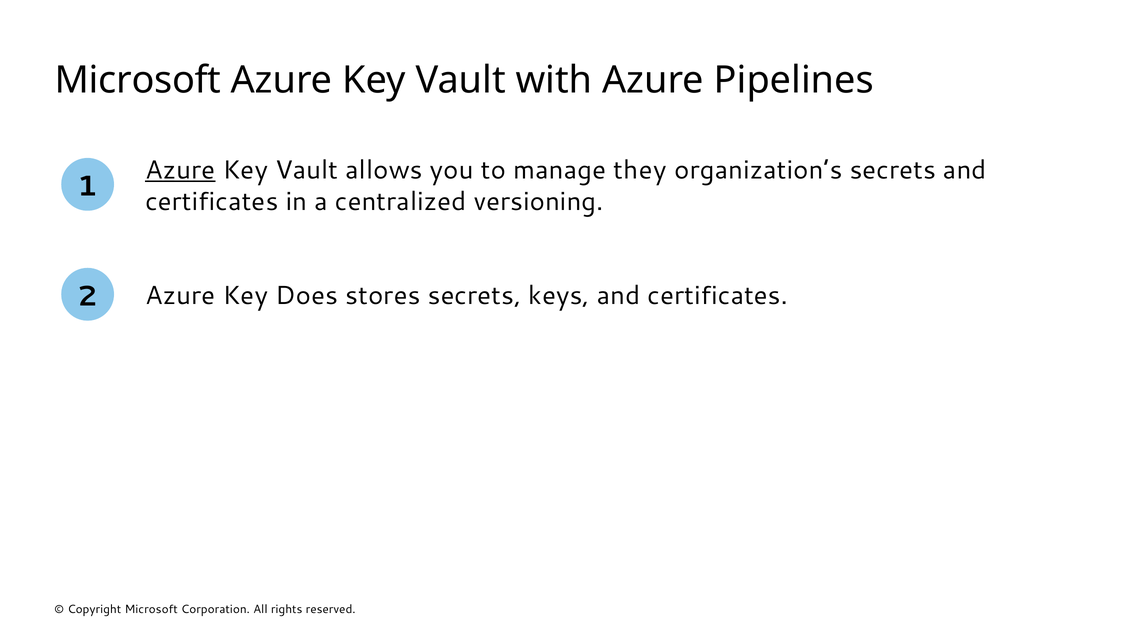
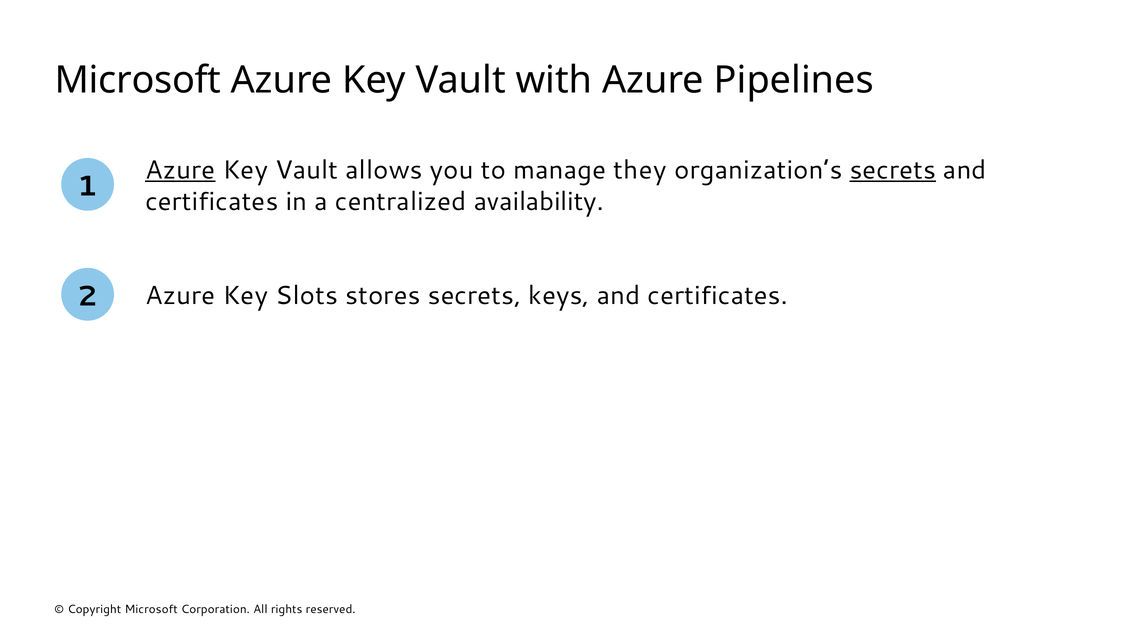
secrets underline: none -> present (893, 170)
versioning: versioning -> availability (539, 201)
Does: Does -> Slots (307, 296)
